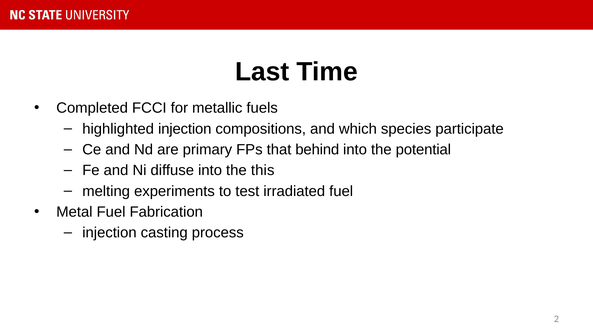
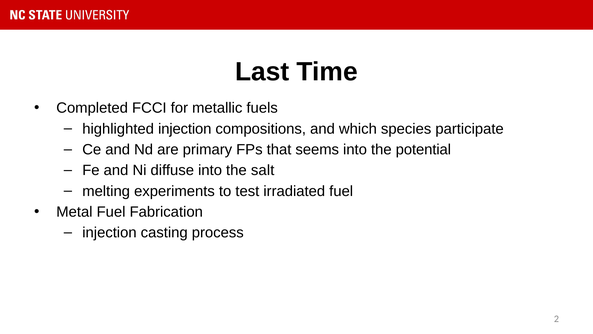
behind: behind -> seems (317, 149)
this: this -> salt (263, 170)
